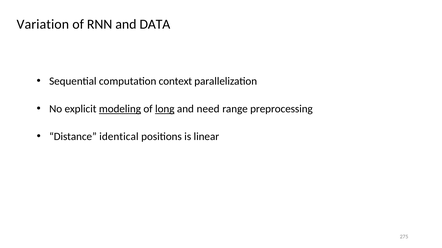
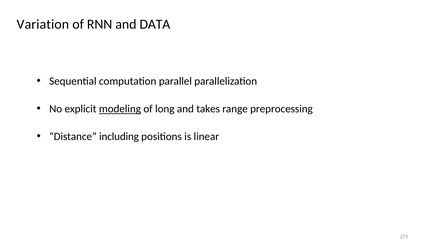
context: context -> parallel (175, 81)
long underline: present -> none (165, 109)
need: need -> takes (208, 109)
identical: identical -> including (119, 137)
